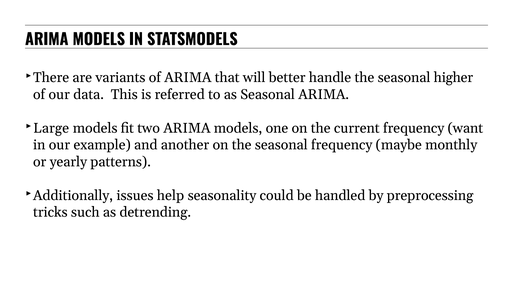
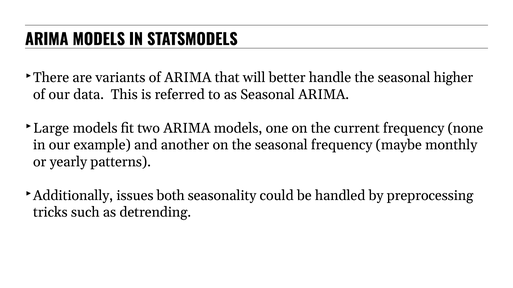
want: want -> none (465, 128)
help: help -> both (171, 195)
